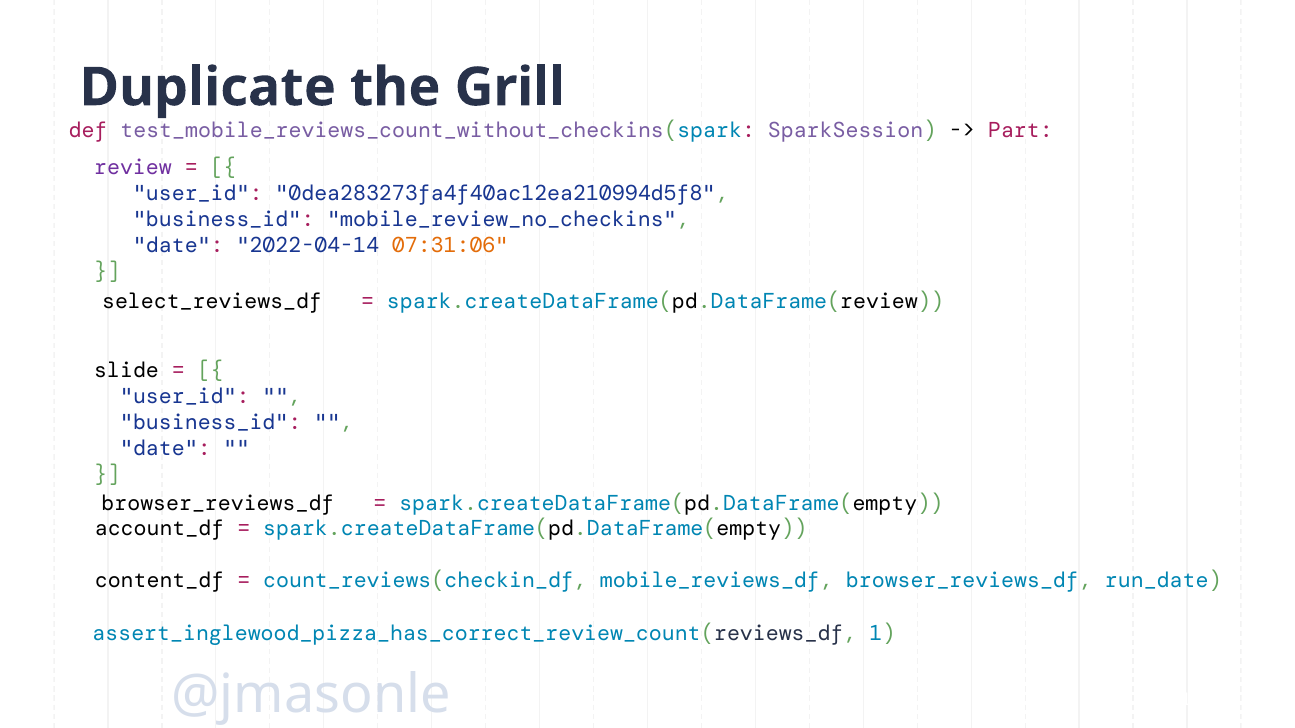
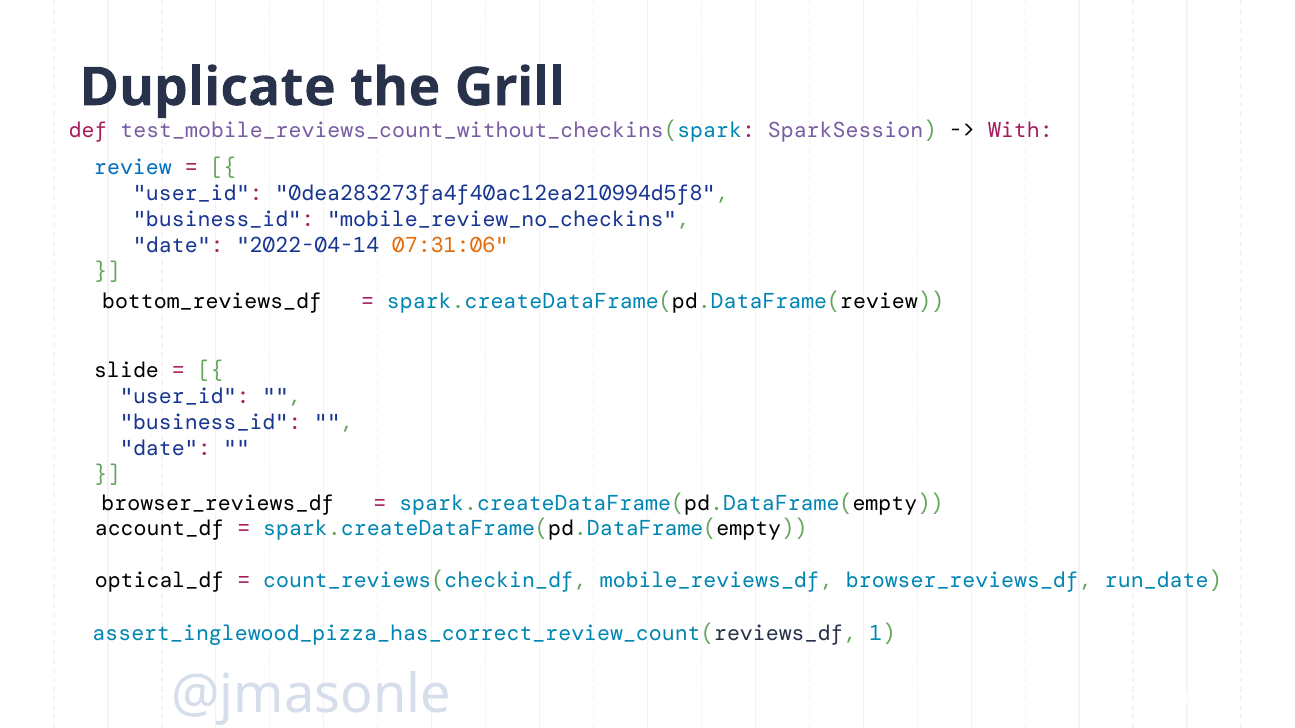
Part: Part -> With (1020, 130)
review colour: purple -> blue (133, 168)
select_reviews_df: select_reviews_df -> bottom_reviews_df (212, 301)
content_df: content_df -> optical_df (160, 580)
